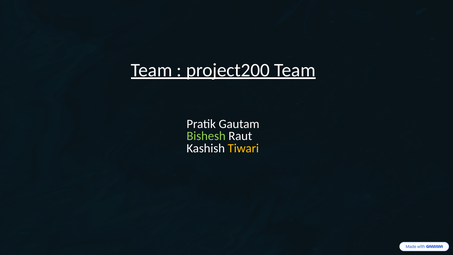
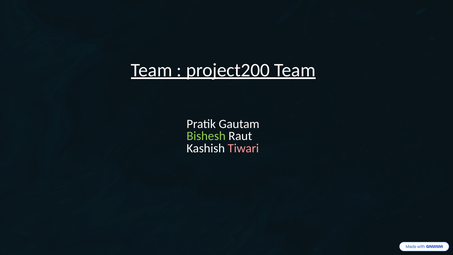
Tiwari colour: yellow -> pink (243, 148)
